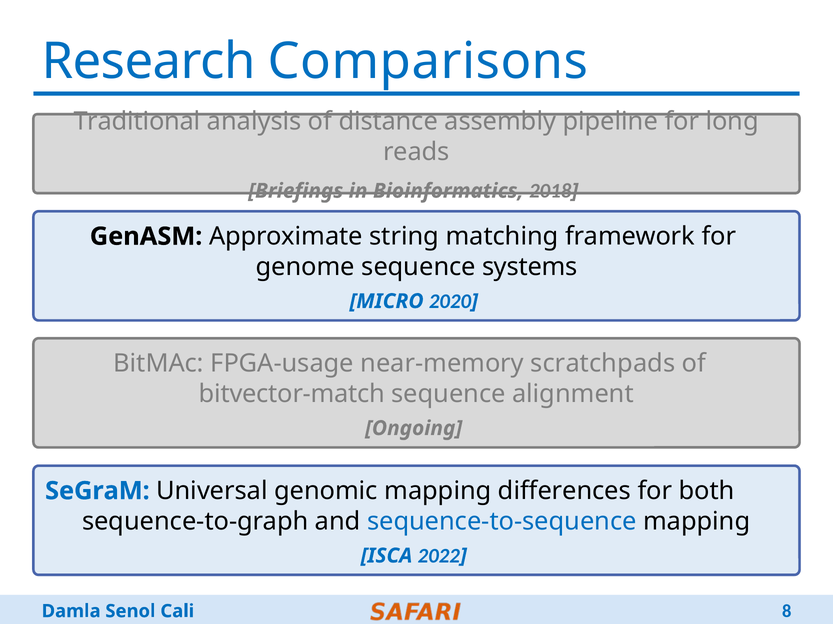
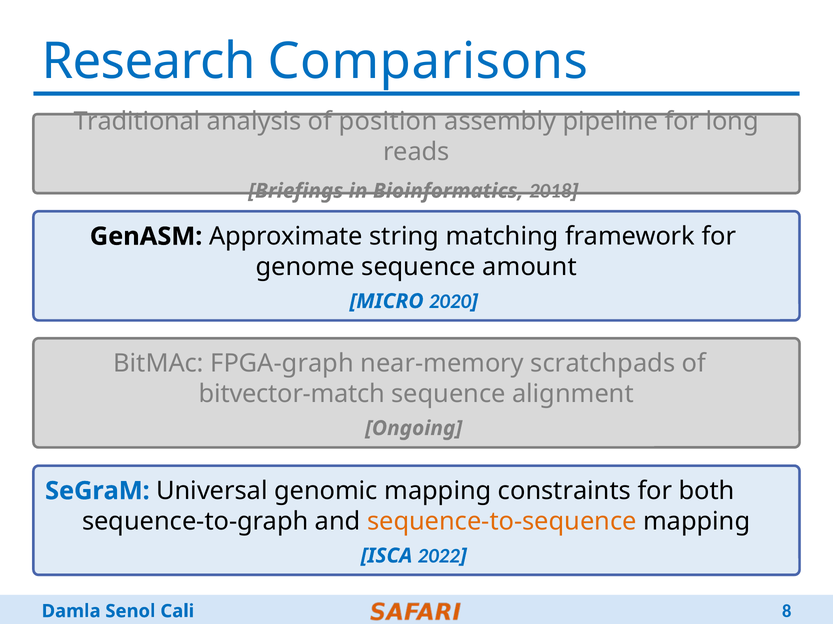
distance: distance -> position (388, 122)
systems: systems -> amount (530, 267)
FPGA-usage: FPGA-usage -> FPGA-graph (282, 364)
differences: differences -> constraints (564, 491)
sequence-to-sequence colour: blue -> orange (502, 522)
